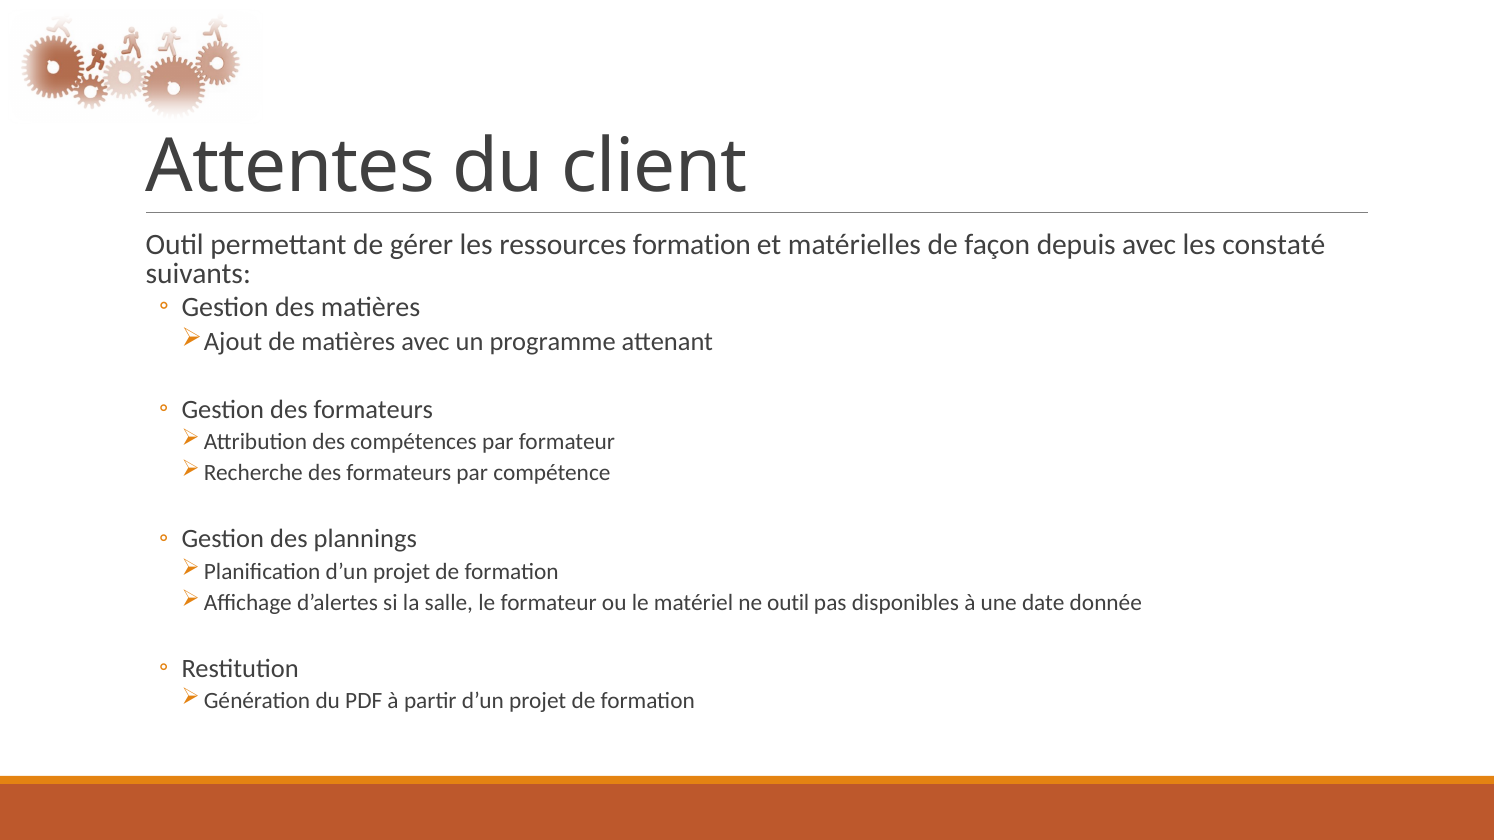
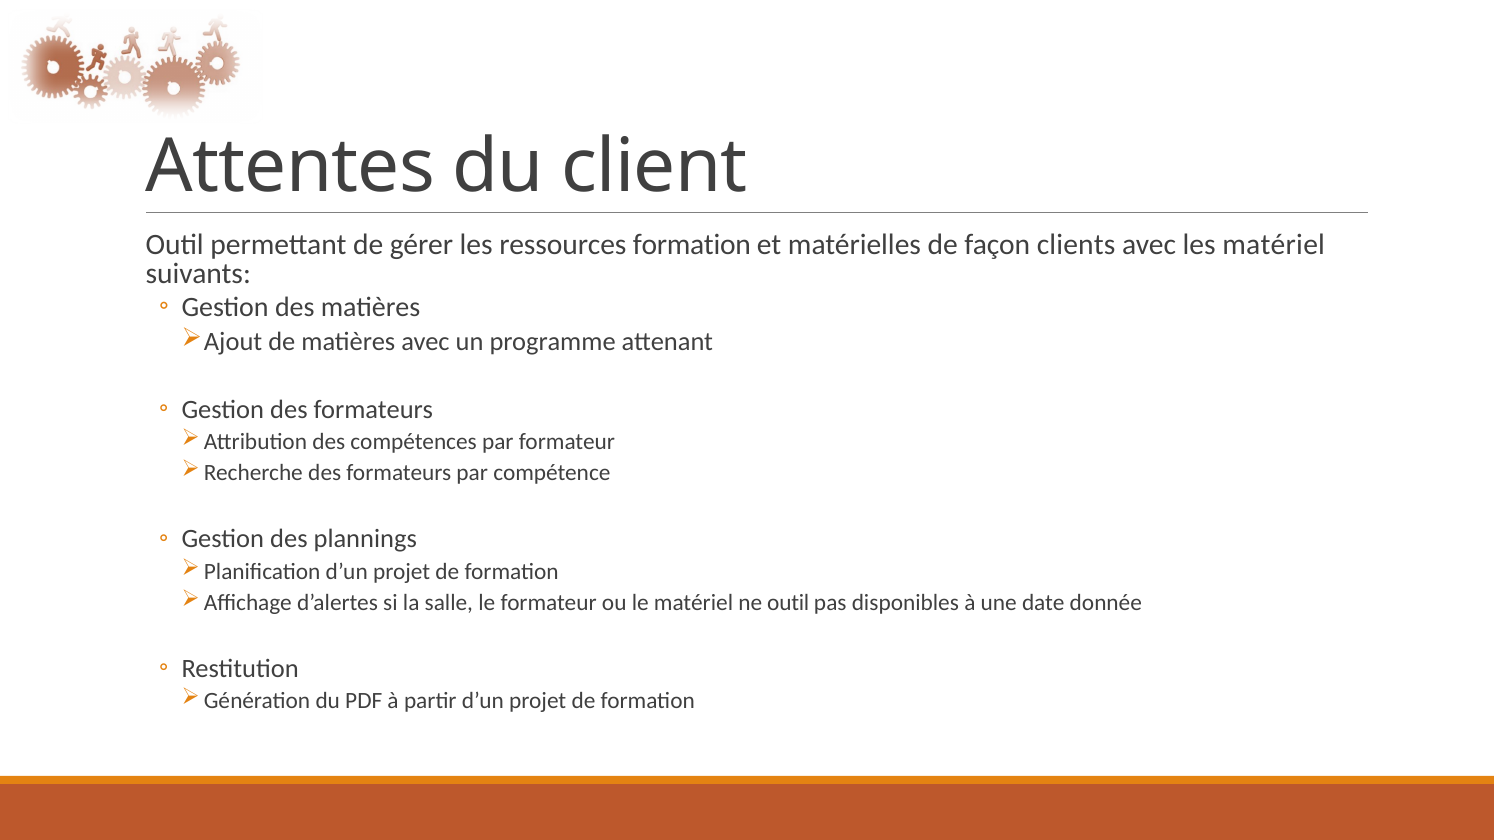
depuis: depuis -> clients (1076, 245)
les constaté: constaté -> matériel (1274, 245)
